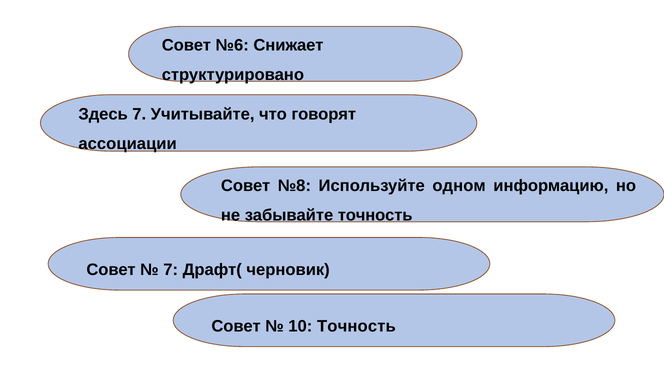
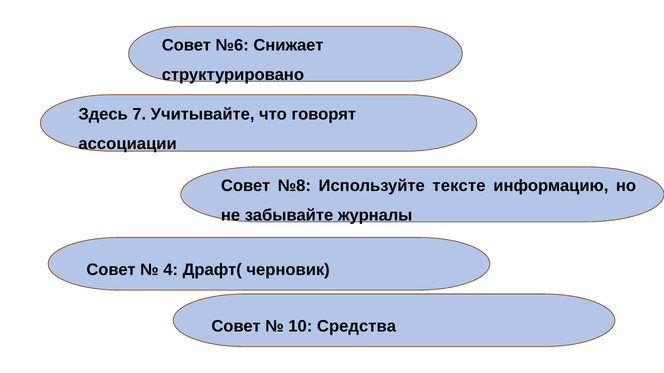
одном: одном -> тексте (459, 186)
забывайте точность: точность -> журналы (375, 216)
7: 7 -> 4 (171, 270)
10 Точность: Точность -> Средства (356, 327)
